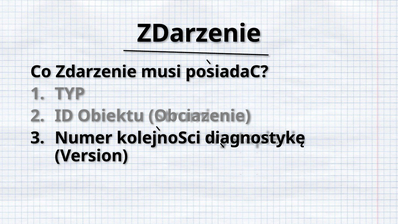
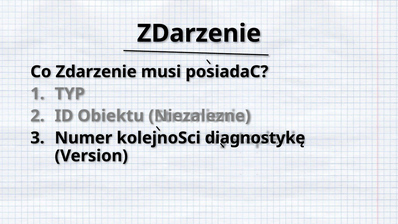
Obciazenie: Obciazenie -> Niezalezne (199, 116)
